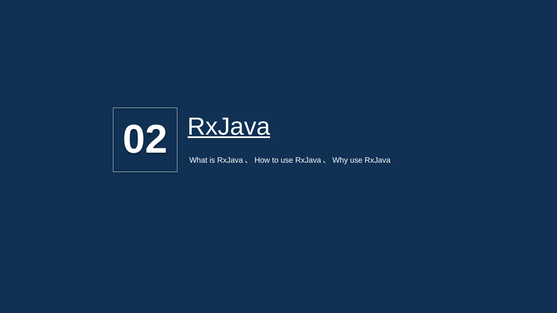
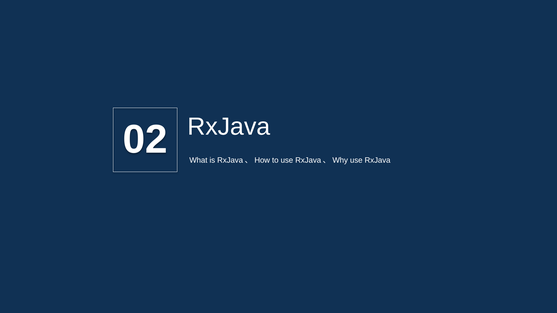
RxJava underline: present -> none (229, 127)
